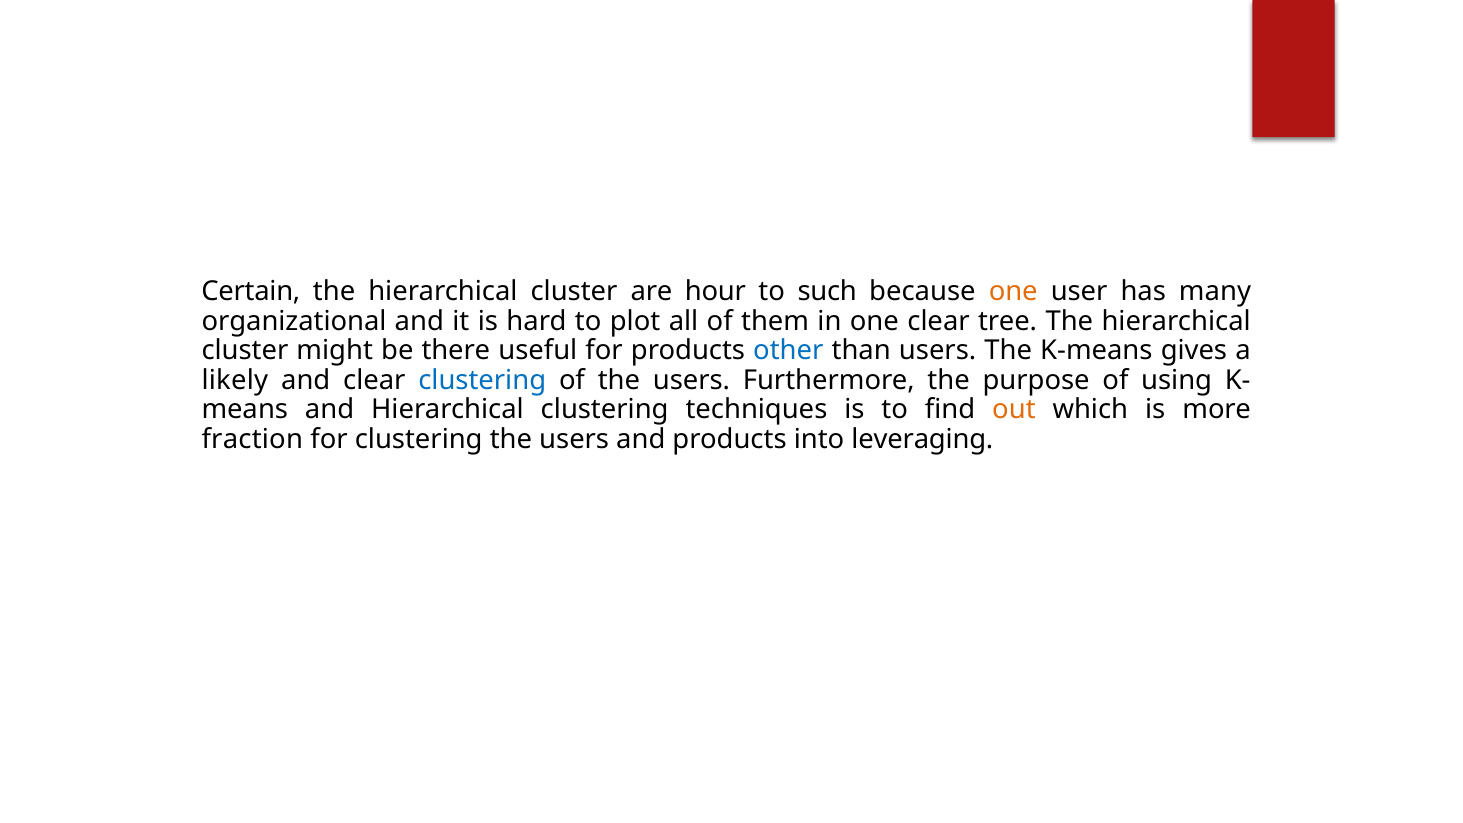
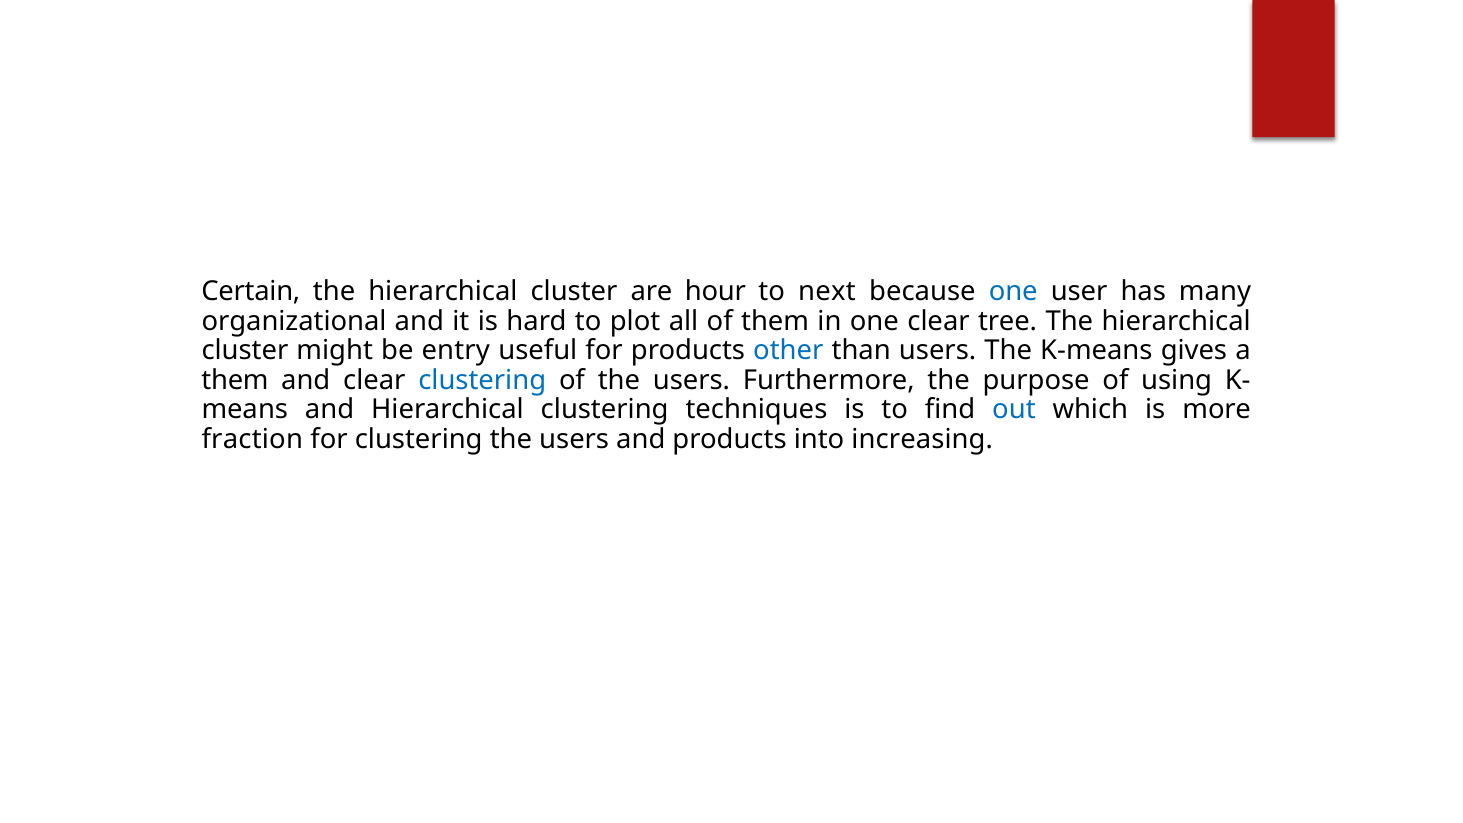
such: such -> next (827, 291)
one colour: orange -> blue (1013, 291)
there: there -> entry (456, 351)
likely: likely -> them (235, 380)
out colour: orange -> blue (1014, 410)
leveraging: leveraging -> increasing (922, 440)
